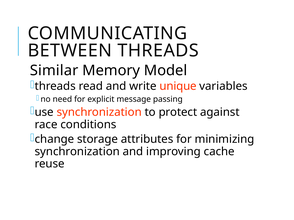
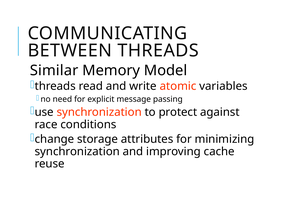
unique: unique -> atomic (178, 86)
